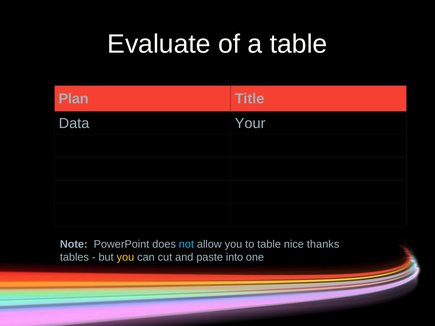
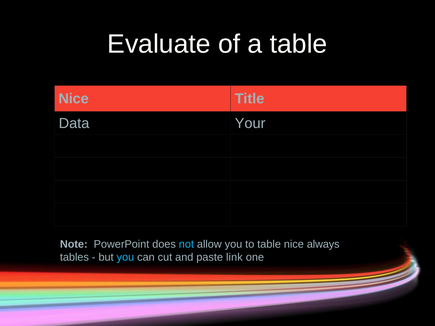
Plan: Plan -> Nice (74, 99)
thanks: thanks -> always (323, 244)
you colour: yellow -> light blue (125, 257)
into: into -> link (234, 257)
